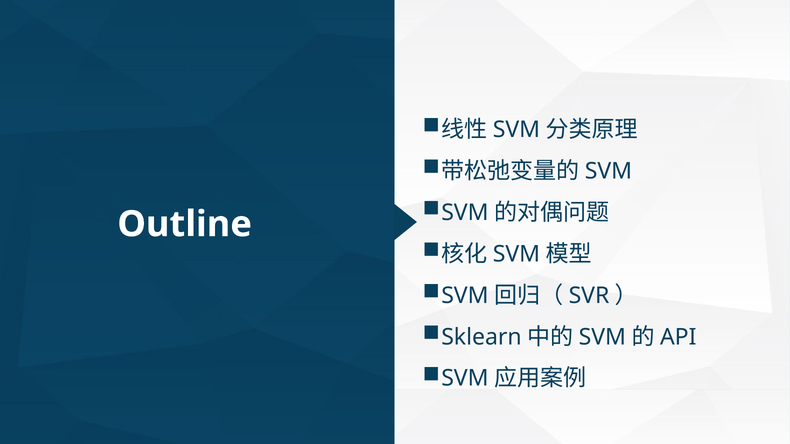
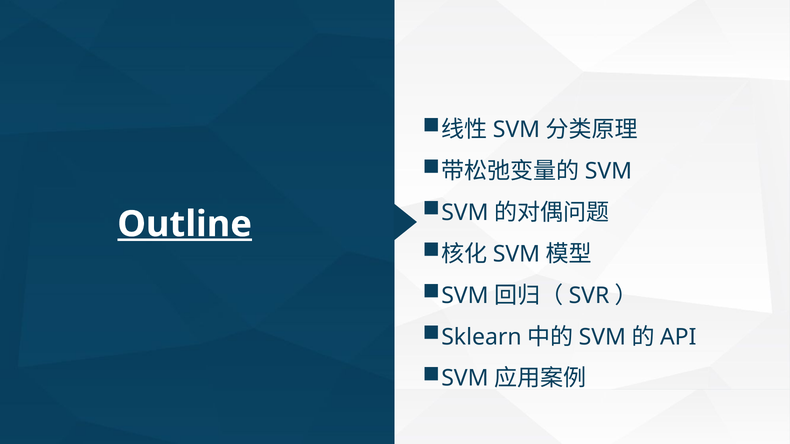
Outline underline: none -> present (185, 224)
